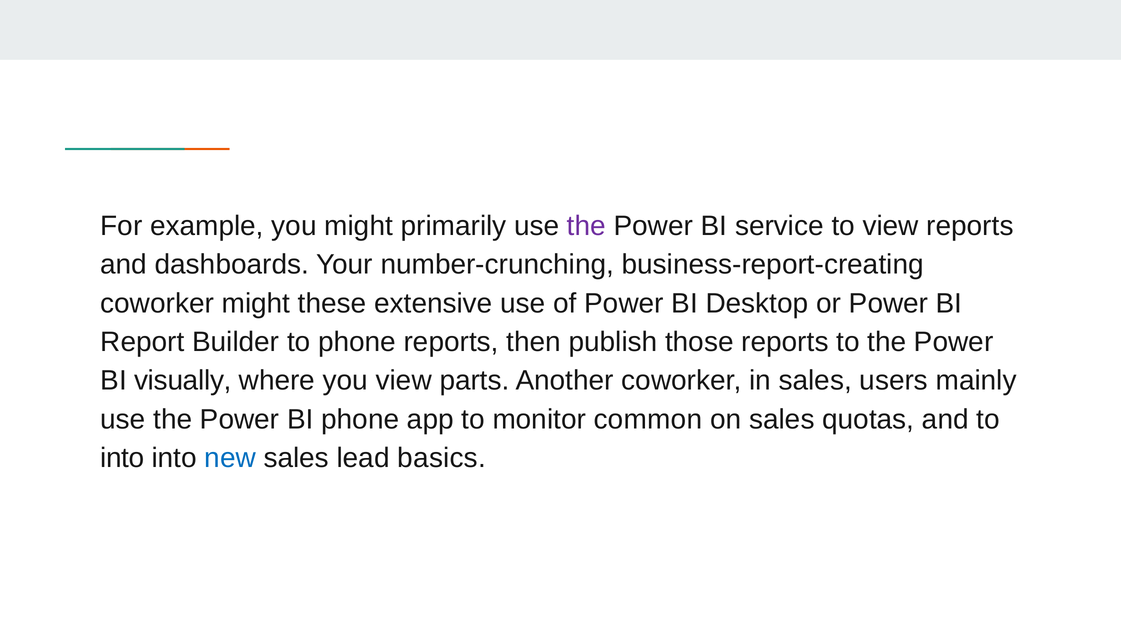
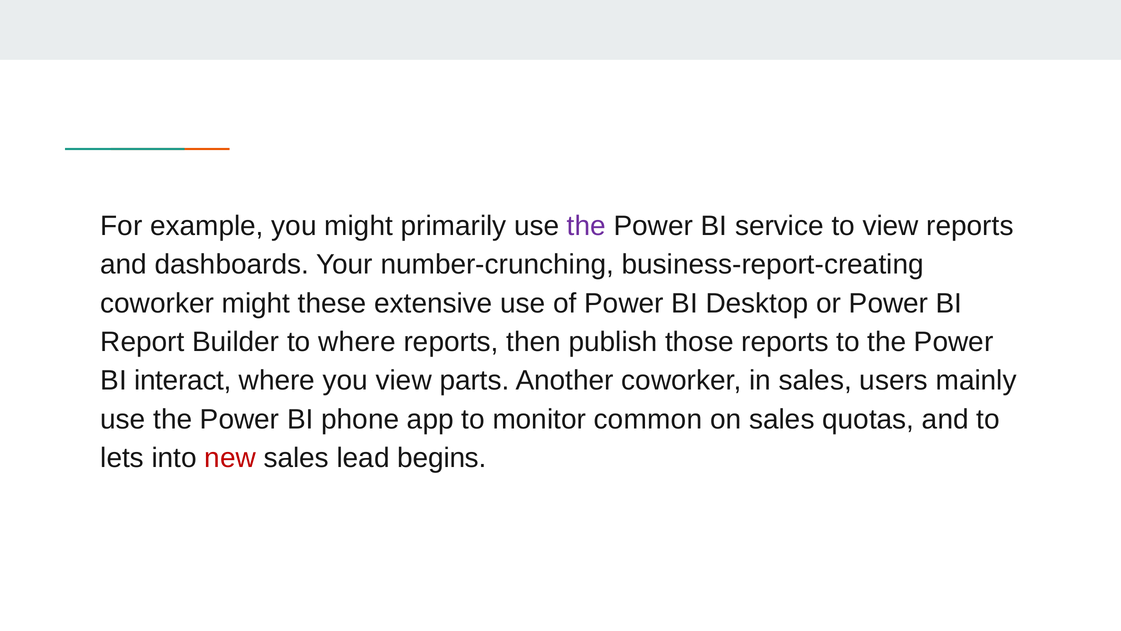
to phone: phone -> where (357, 342)
visually: visually -> interact (183, 380)
into: into -> lets (122, 458)
new colour: blue -> red (230, 458)
basics: basics -> begins (442, 458)
